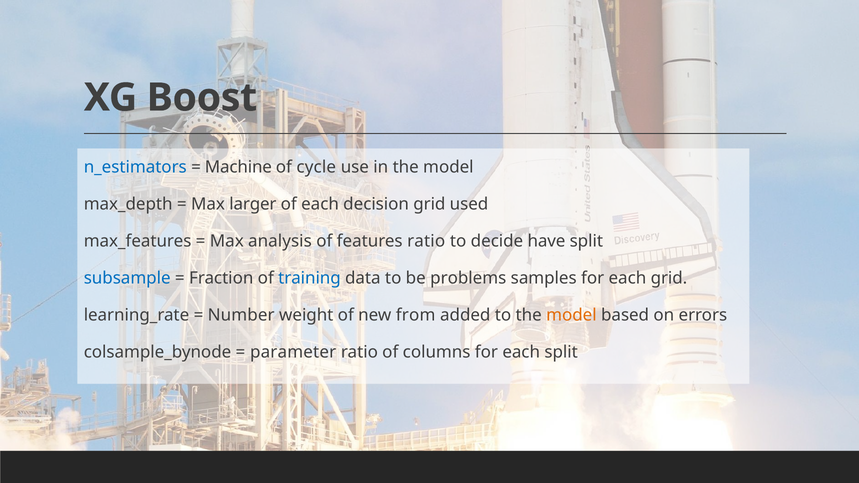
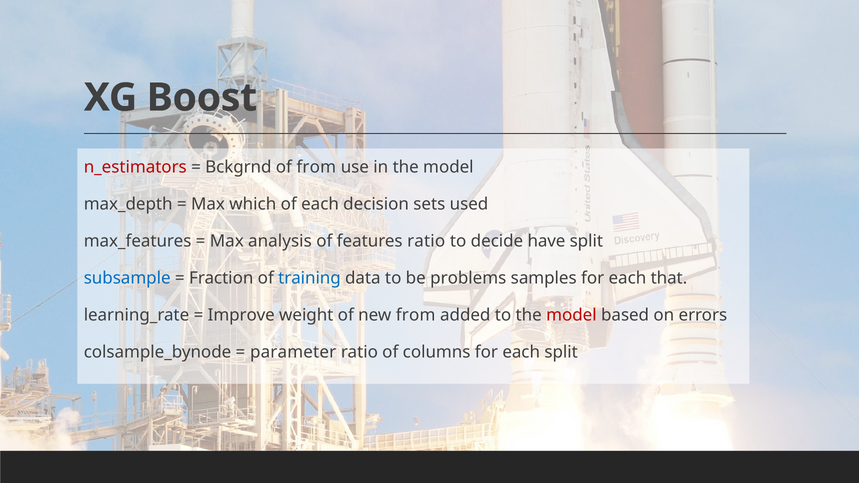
n_estimators colour: blue -> red (135, 167)
Machine: Machine -> Bckgrnd (238, 167)
of cycle: cycle -> from (316, 167)
larger: larger -> which (253, 204)
decision grid: grid -> sets (429, 204)
each grid: grid -> that (669, 278)
Number: Number -> Improve (241, 315)
model colour: orange -> red (571, 315)
